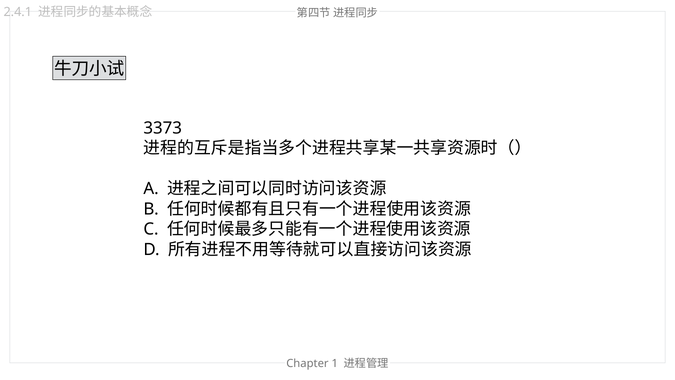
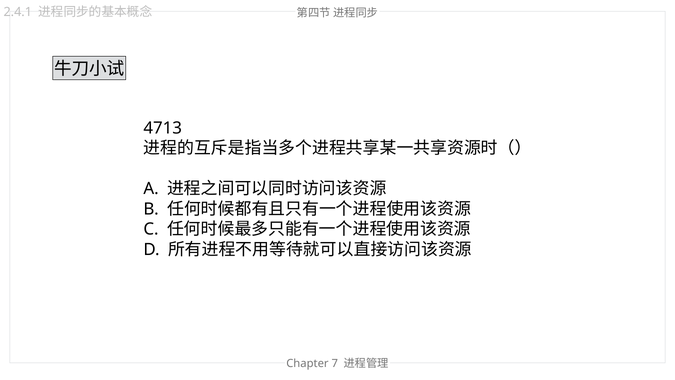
3373: 3373 -> 4713 (163, 128)
1: 1 -> 7 (335, 363)
